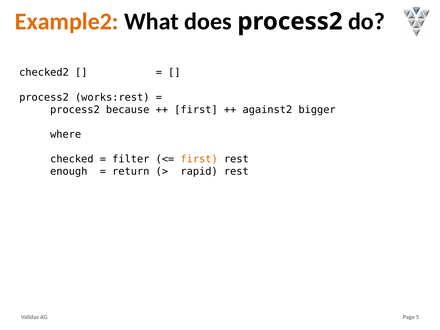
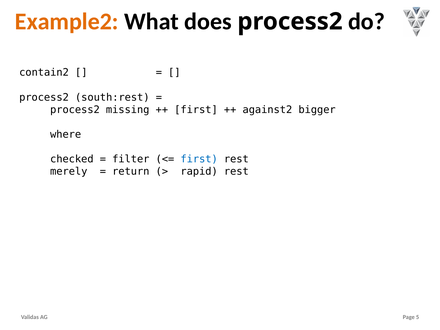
checked2: checked2 -> contain2 (44, 73)
works:rest: works:rest -> south:rest (112, 97)
because: because -> missing (128, 110)
first colour: orange -> blue (199, 159)
enough: enough -> merely (69, 172)
